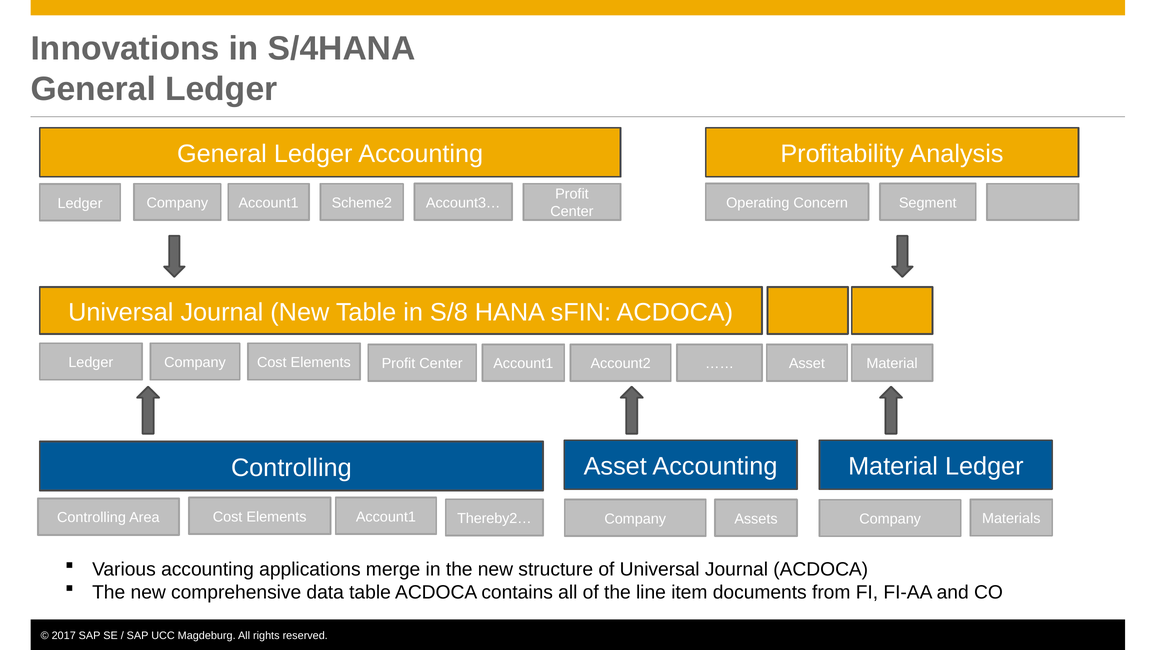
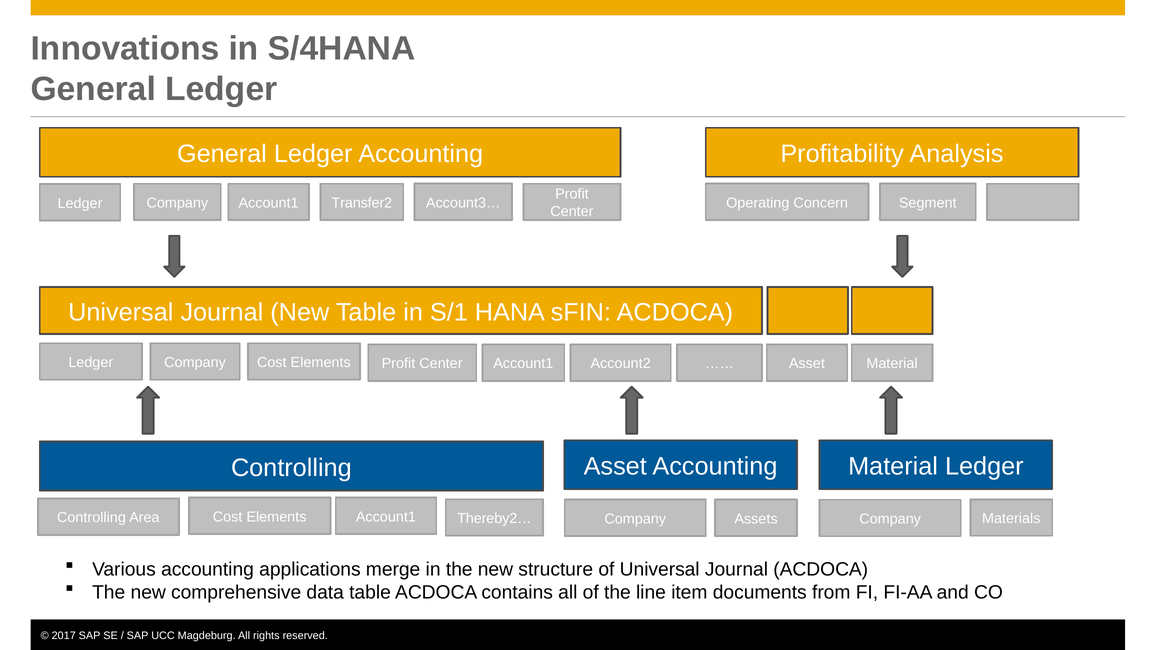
Scheme2: Scheme2 -> Transfer2 (362, 203)
S/8: S/8 -> S/1 (449, 312)
